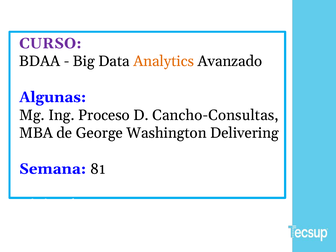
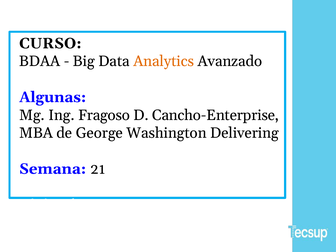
CURSO colour: purple -> black (50, 43)
Proceso: Proceso -> Fragoso (104, 115)
Cancho-Consultas: Cancho-Consultas -> Cancho-Enterprise (216, 115)
81: 81 -> 21 (98, 169)
